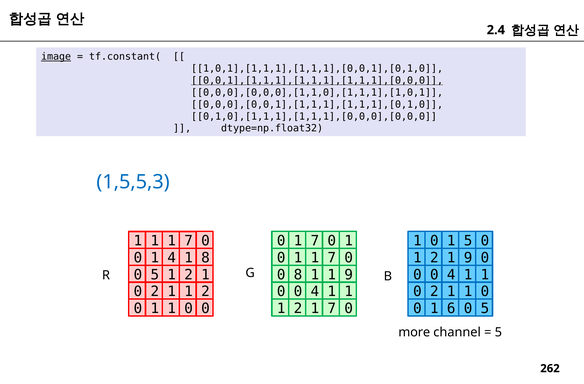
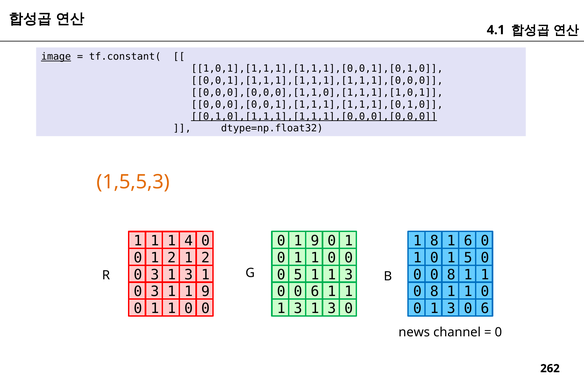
2.4: 2.4 -> 4.1 (496, 30)
0,0,1],[1,1,1],[1,1,1],[1,1,1],[0,0,0 underline: present -> none (317, 80)
0,1,0],[1,1,1],[1,1,1],[0,0,0],[0,0,0 underline: none -> present (314, 116)
1,5,5,3 colour: blue -> orange (133, 182)
1 1 1 7: 7 -> 4 (189, 241)
0 1 7: 7 -> 9 (315, 241)
0: 0 -> 8 (434, 241)
1 5: 5 -> 6 (468, 241)
0 1 4: 4 -> 2 (172, 258)
8: 8 -> 2 (205, 258)
7: 7 -> 0 (332, 258)
2: 2 -> 0 (434, 258)
9: 9 -> 5 (468, 258)
5: 5 -> 3 (155, 274)
2: 2 -> 3 (189, 274)
0 8: 8 -> 5 (298, 274)
9: 9 -> 3 (349, 274)
4: 4 -> 8 (451, 274)
2: 2 -> 3 (155, 291)
2: 2 -> 9 (205, 291)
4: 4 -> 6 (315, 291)
2: 2 -> 8 (434, 291)
2: 2 -> 3 (298, 308)
7: 7 -> 3 (332, 308)
0 1 6: 6 -> 3 (451, 308)
5: 5 -> 6 (485, 308)
more: more -> news (414, 332)
5: 5 -> 0 (498, 332)
